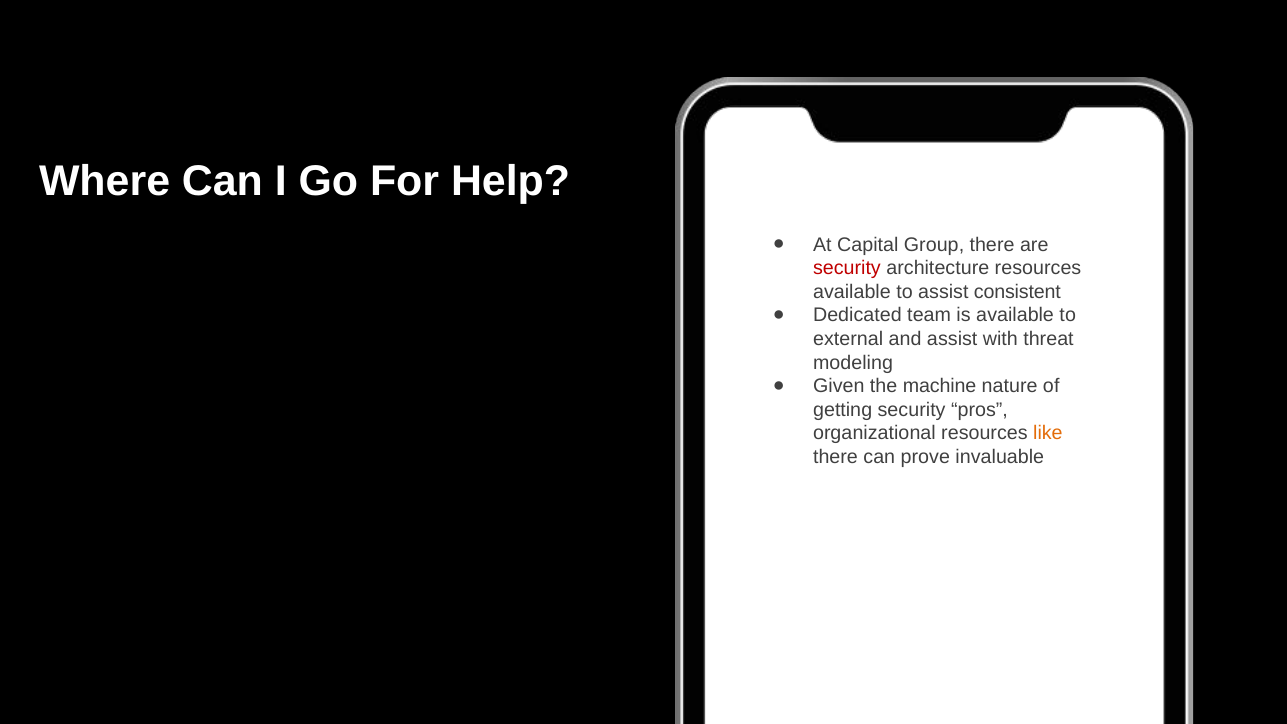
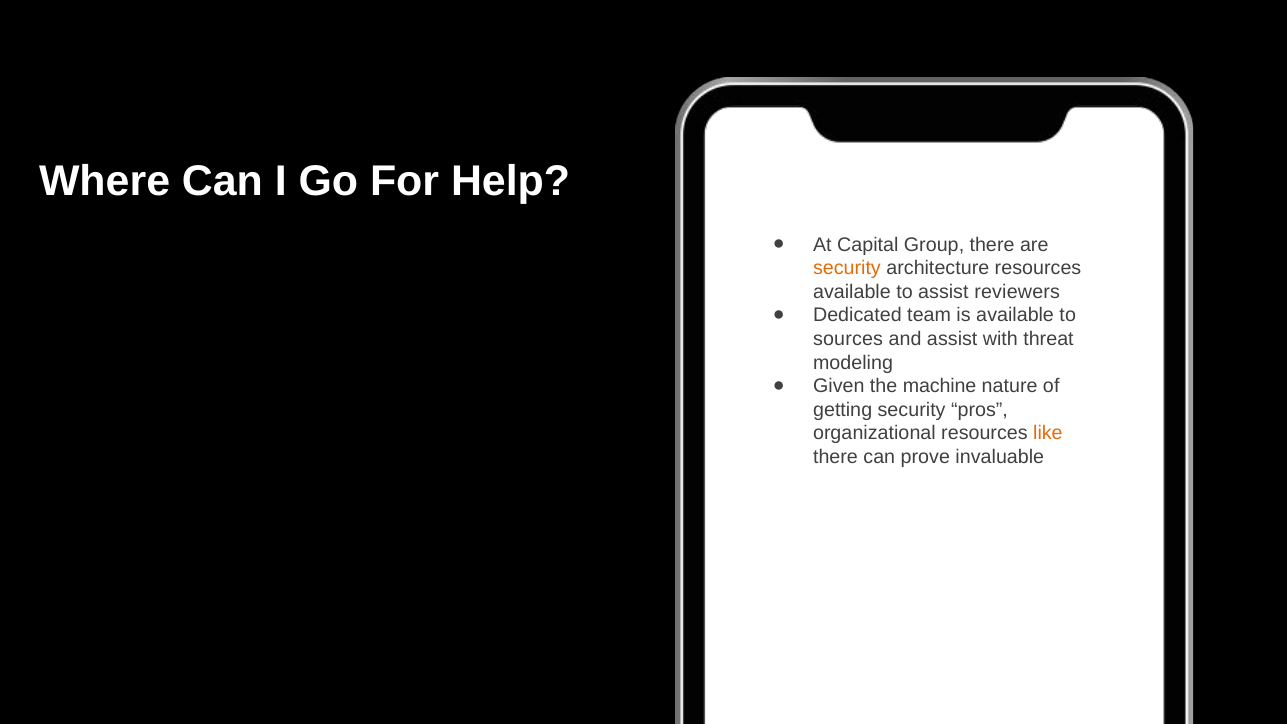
security colour: red -> orange (847, 268)
consistent: consistent -> reviewers (1017, 292)
external: external -> sources (848, 339)
